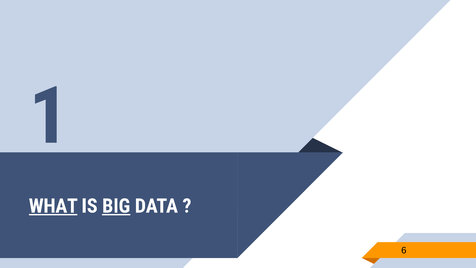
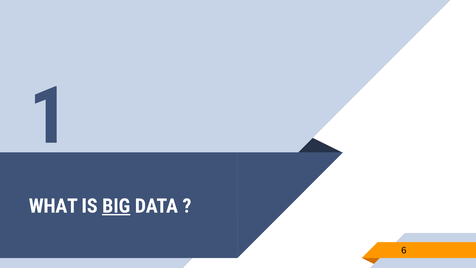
WHAT underline: present -> none (53, 206)
